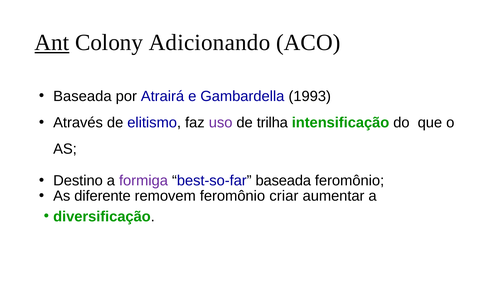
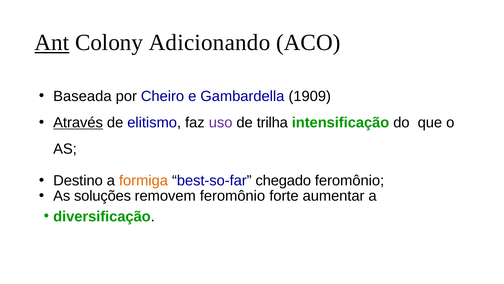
Atrairá: Atrairá -> Cheiro (163, 96)
1993: 1993 -> 1909 (310, 96)
Através underline: none -> present (78, 122)
formiga colour: purple -> orange (143, 180)
best-so-far baseada: baseada -> chegado (283, 180)
diferente: diferente -> soluções (103, 196)
criar: criar -> forte (284, 196)
